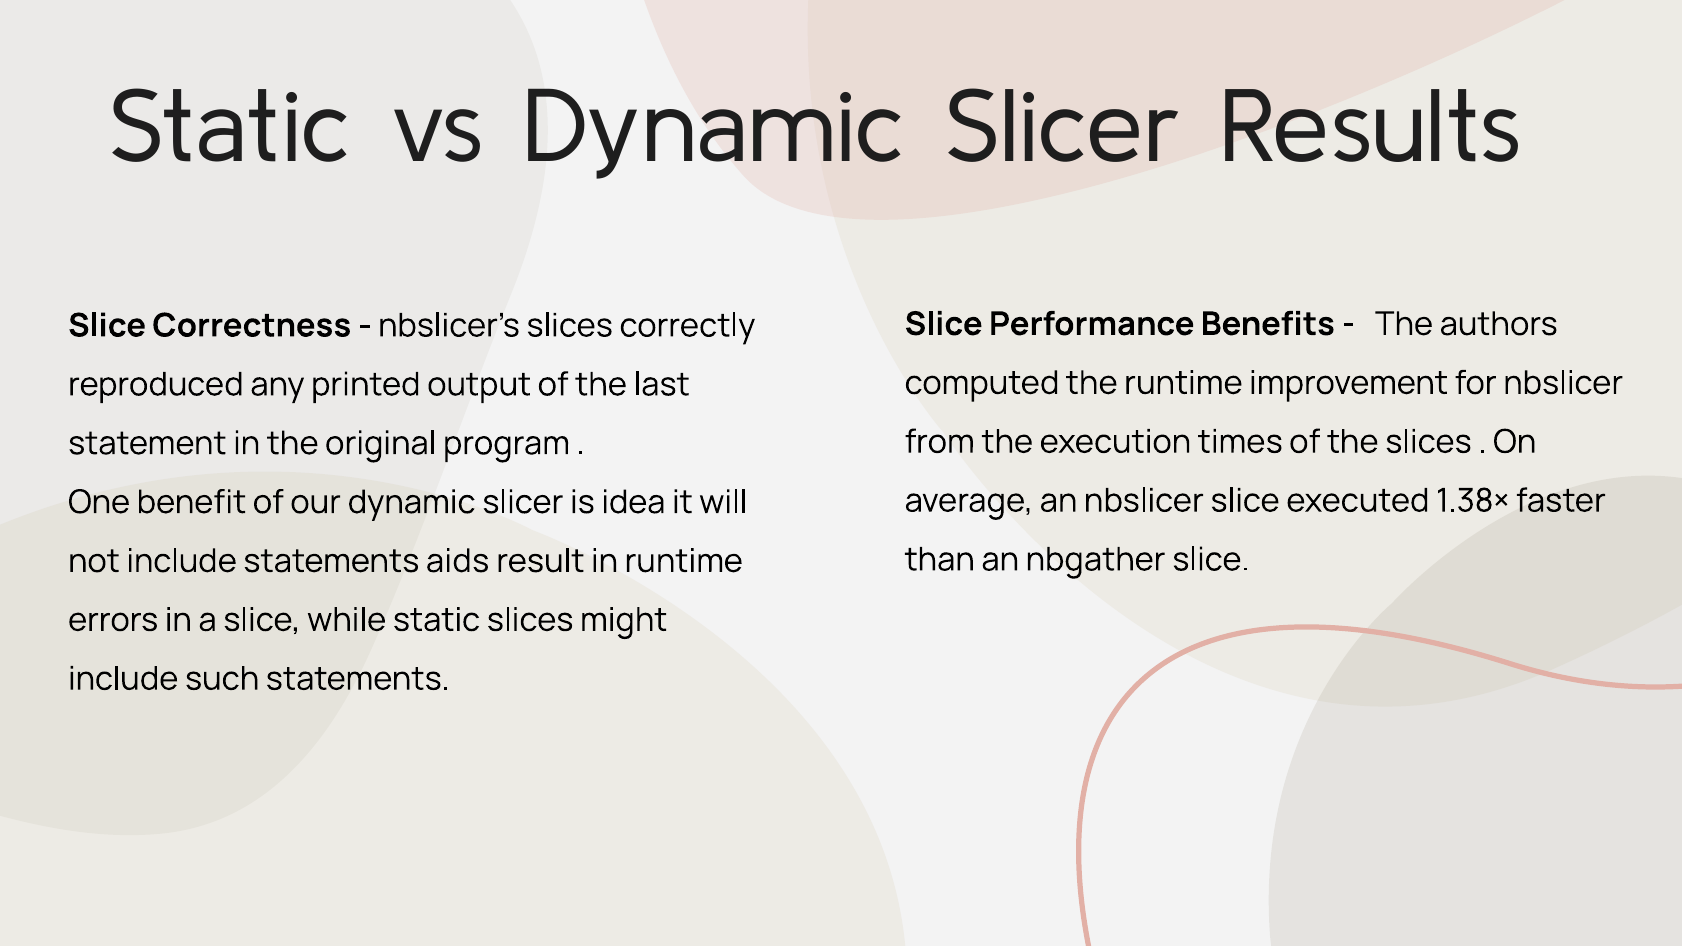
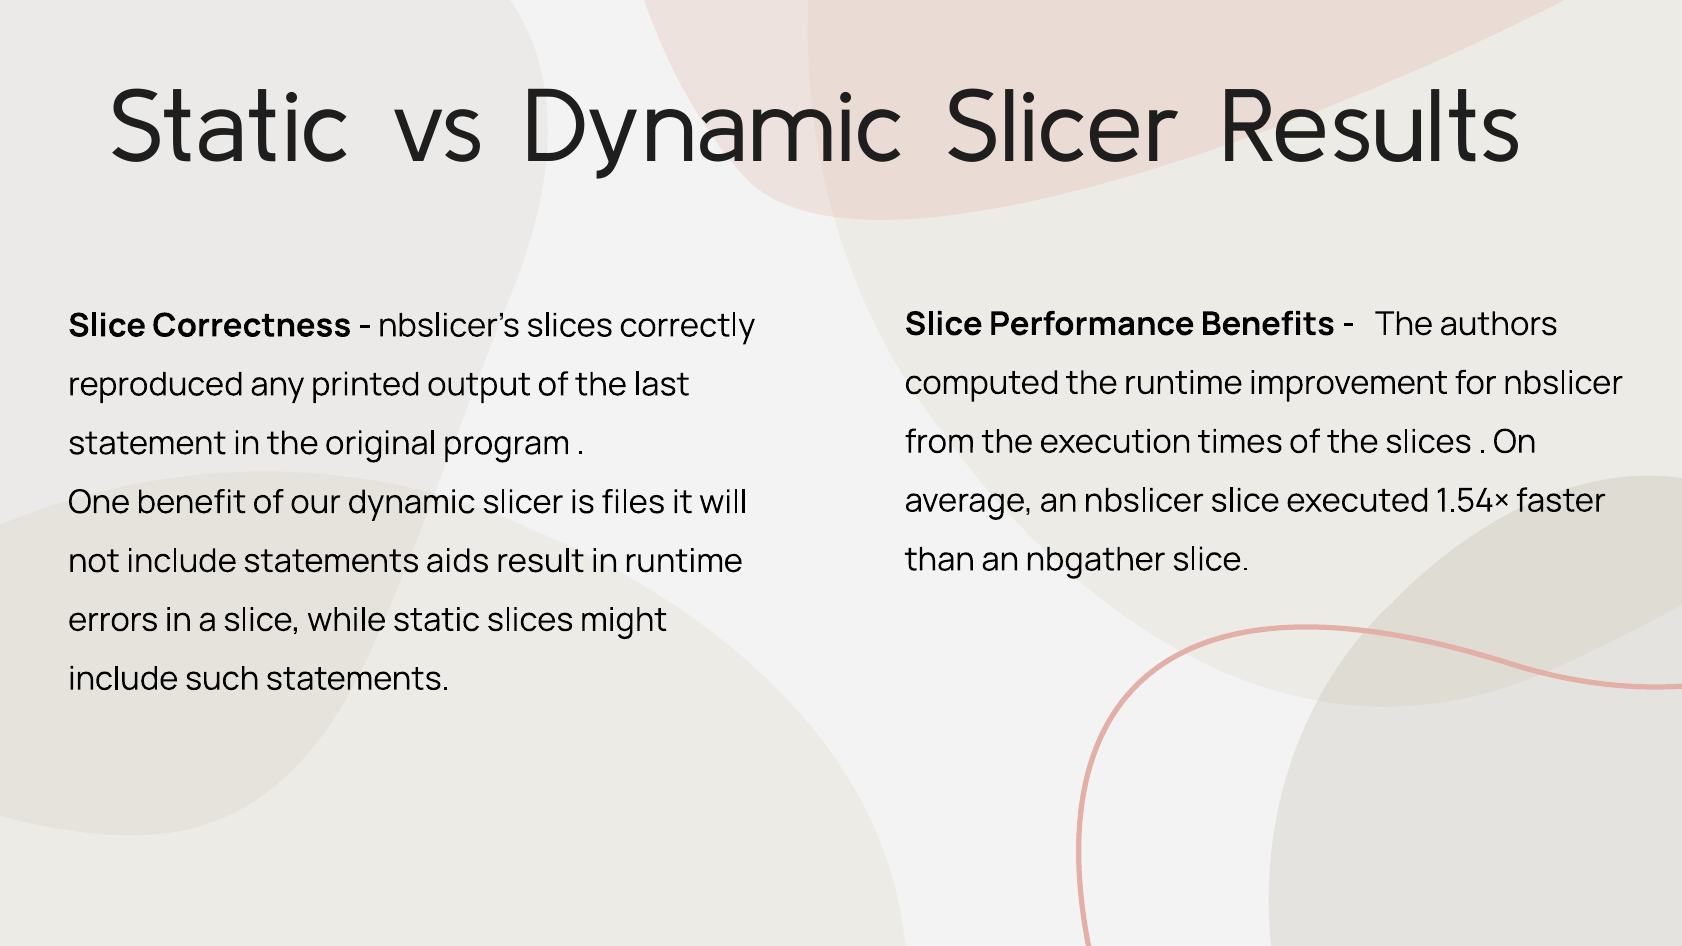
1.38×: 1.38× -> 1.54× (1473, 501)
idea: idea -> files (633, 502)
